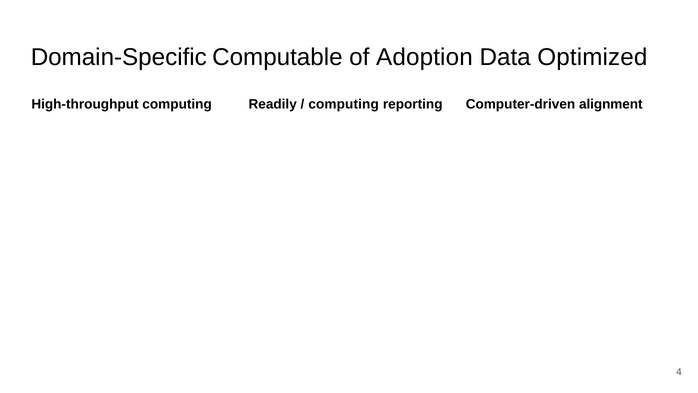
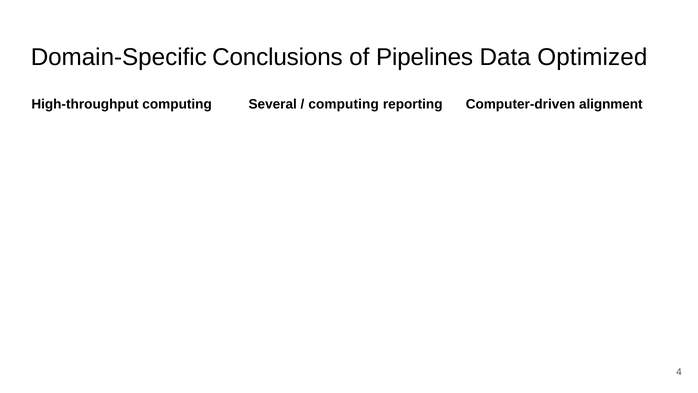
Computable: Computable -> Conclusions (277, 57)
Adoption: Adoption -> Pipelines (425, 57)
Readily: Readily -> Several (273, 104)
